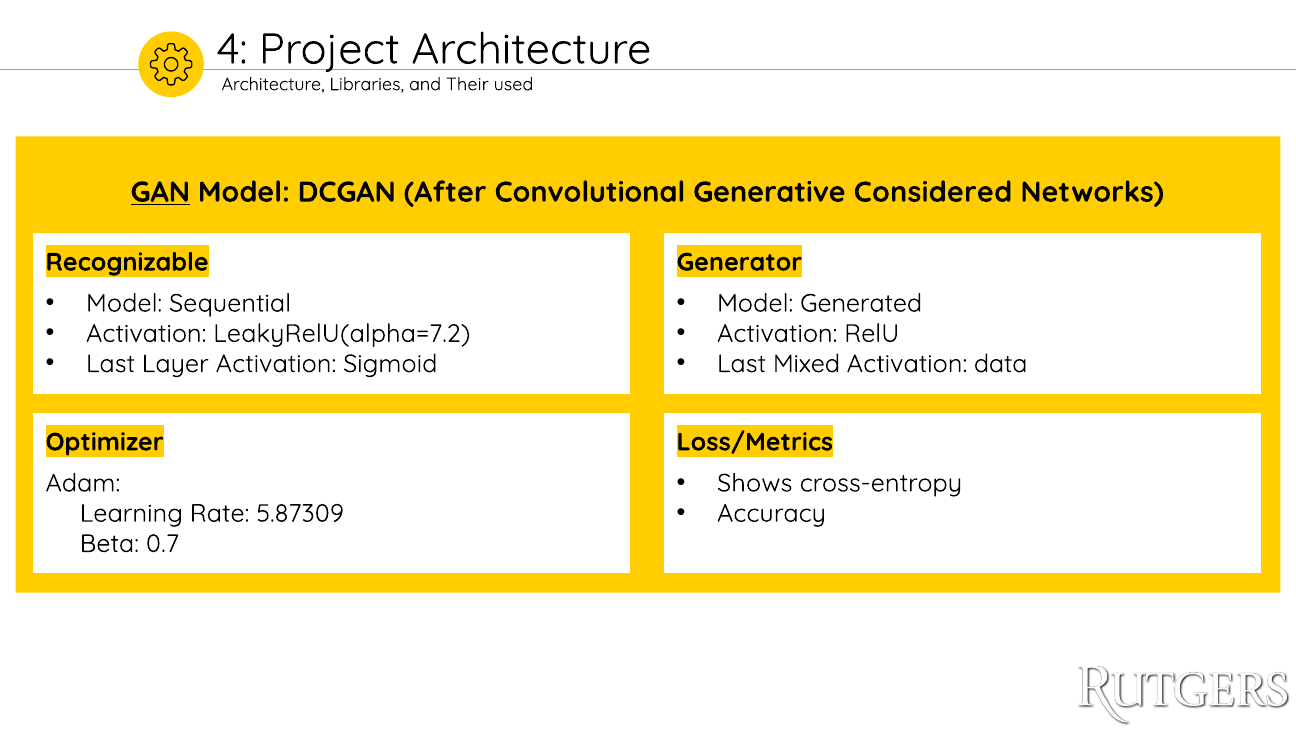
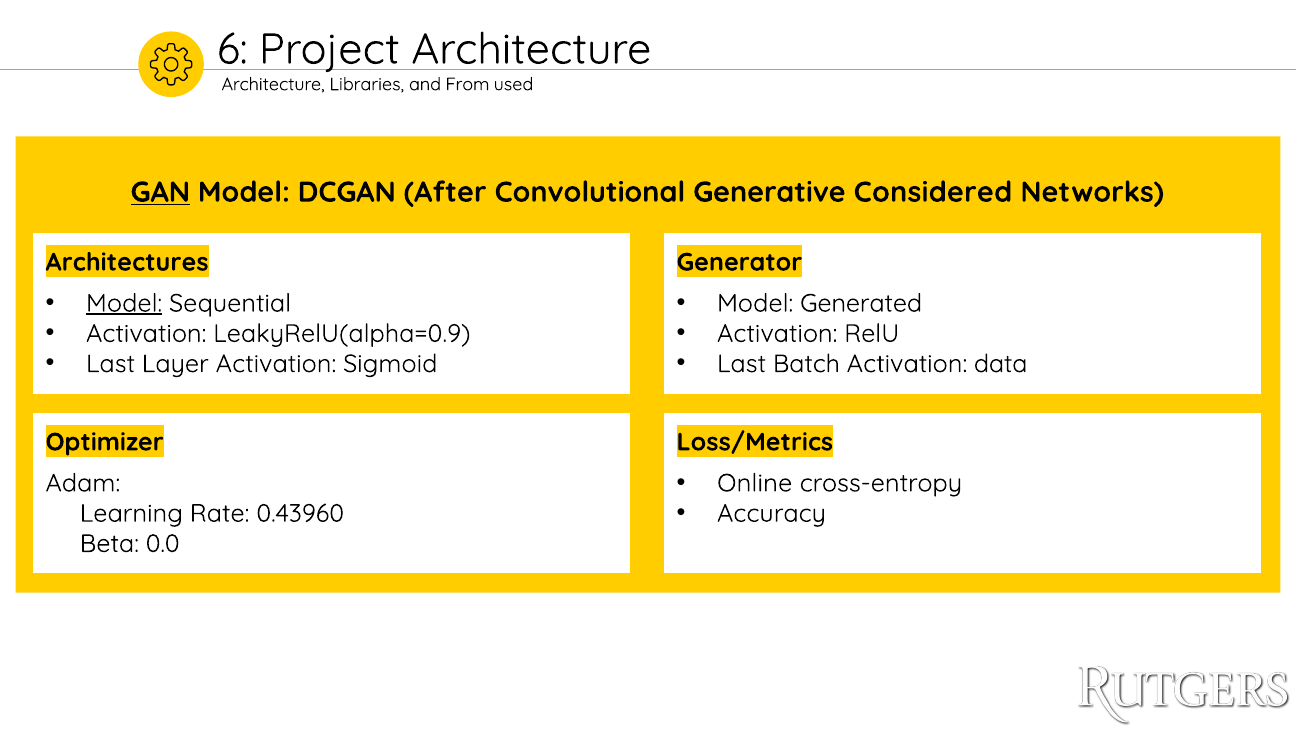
4: 4 -> 6 (232, 49)
Their: Their -> From (468, 84)
Recognizable: Recognizable -> Architectures (127, 262)
Model underline: none -> present (124, 303)
LeakyRelU(alpha=7.2: LeakyRelU(alpha=7.2 -> LeakyRelU(alpha=0.9 (342, 334)
Mixed: Mixed -> Batch (806, 364)
Shows: Shows -> Online (755, 483)
5.87309: 5.87309 -> 0.43960 (300, 513)
0.7: 0.7 -> 0.0 (163, 544)
